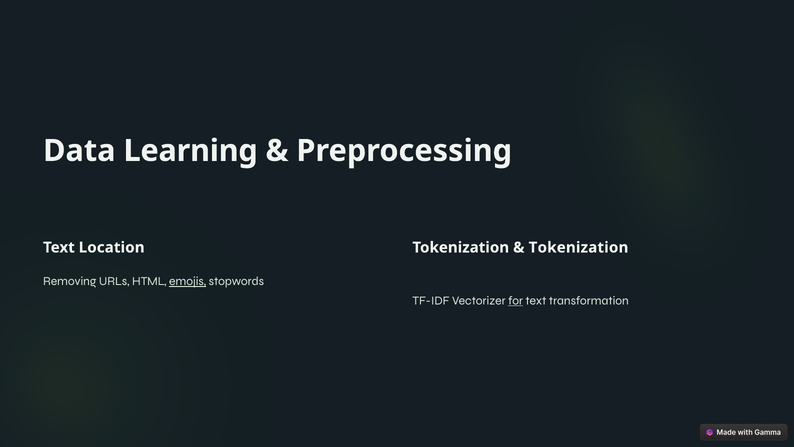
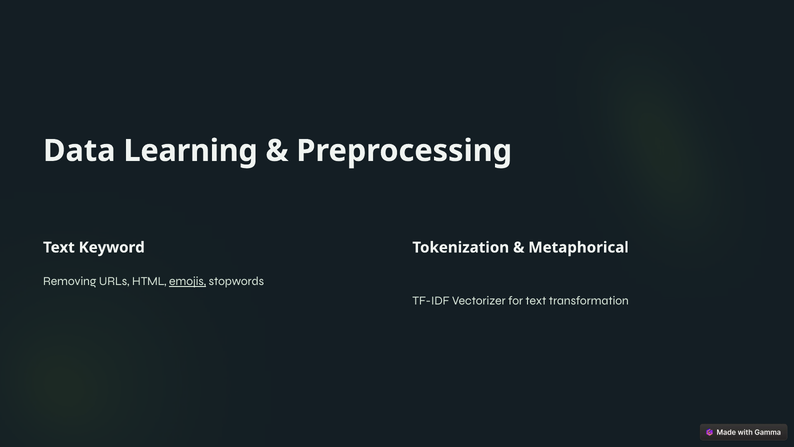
Location: Location -> Keyword (112, 247)
Tokenization: Tokenization -> Metaphorical (579, 247)
for underline: present -> none (516, 300)
